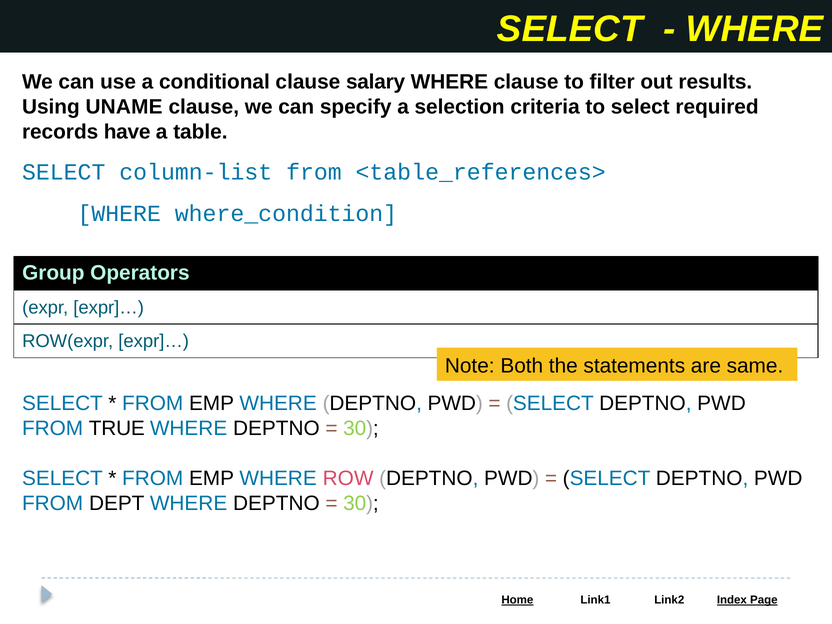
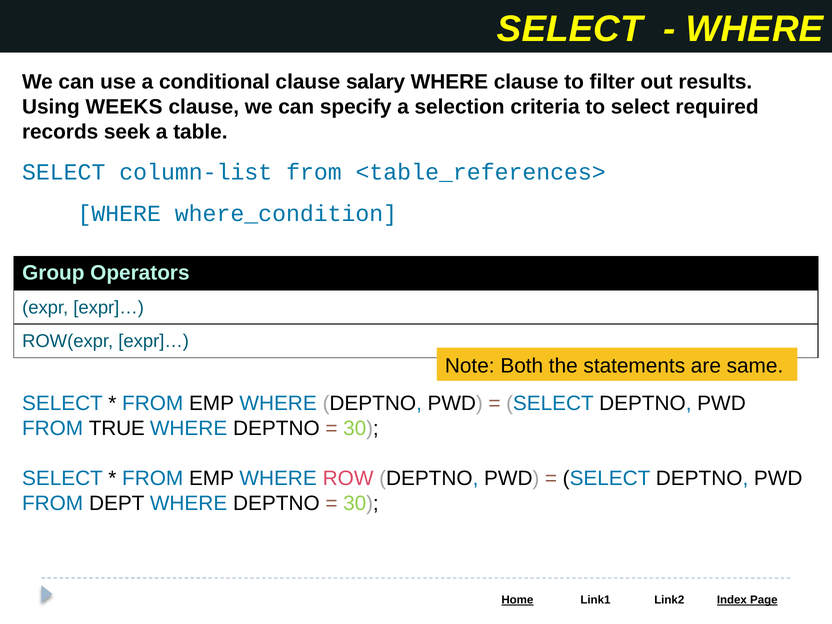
UNAME: UNAME -> WEEKS (124, 107)
have: have -> seek (127, 132)
